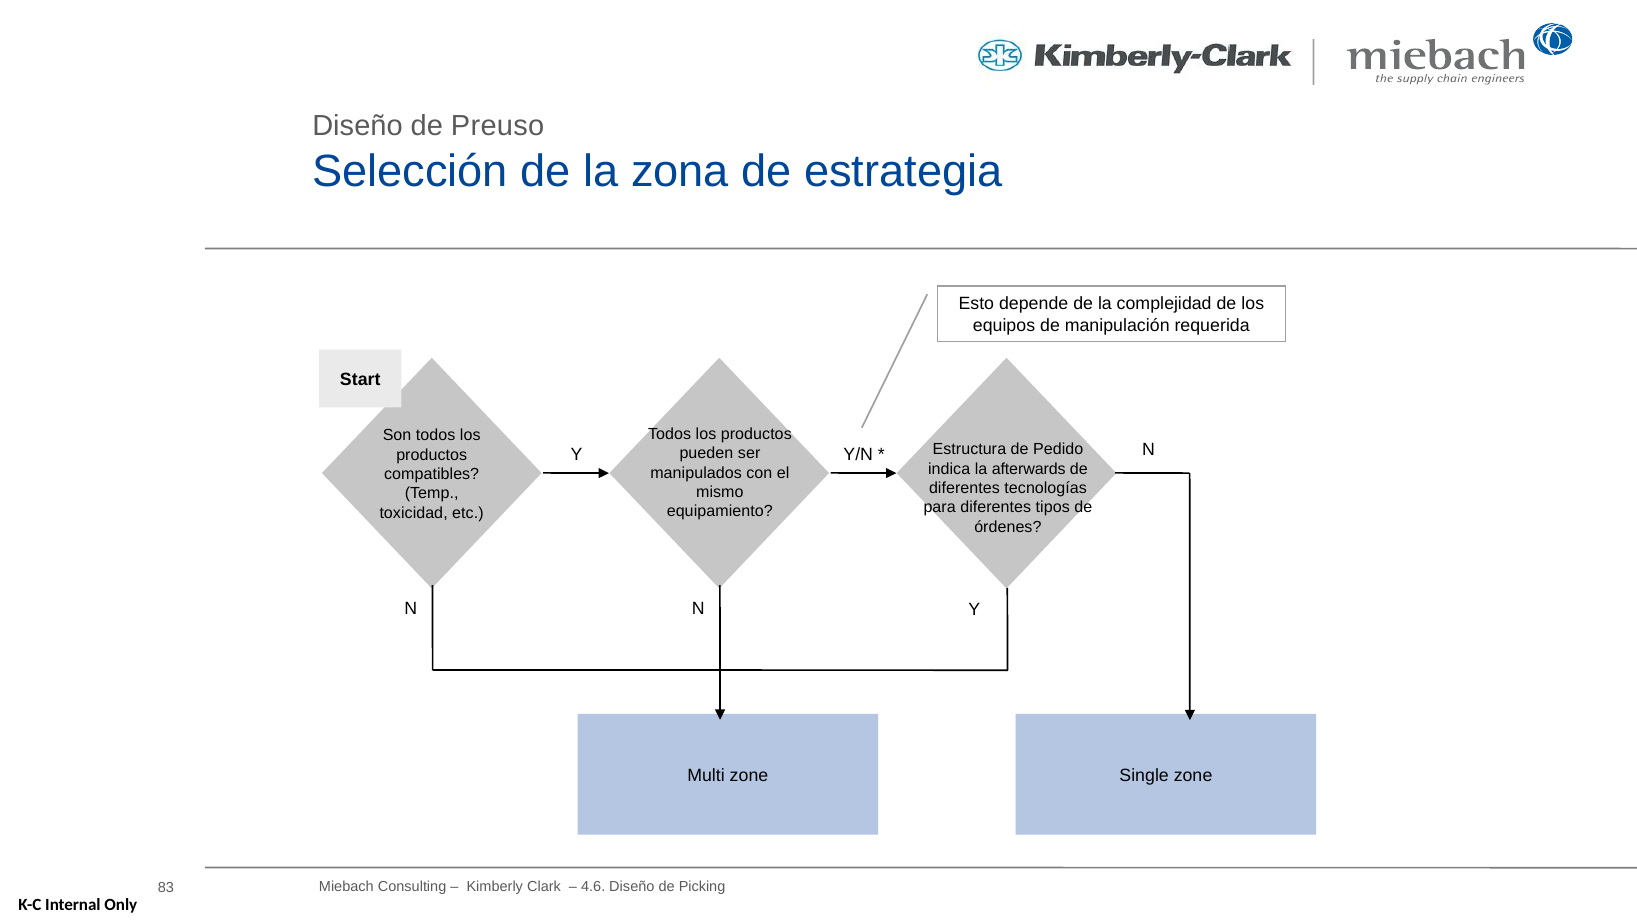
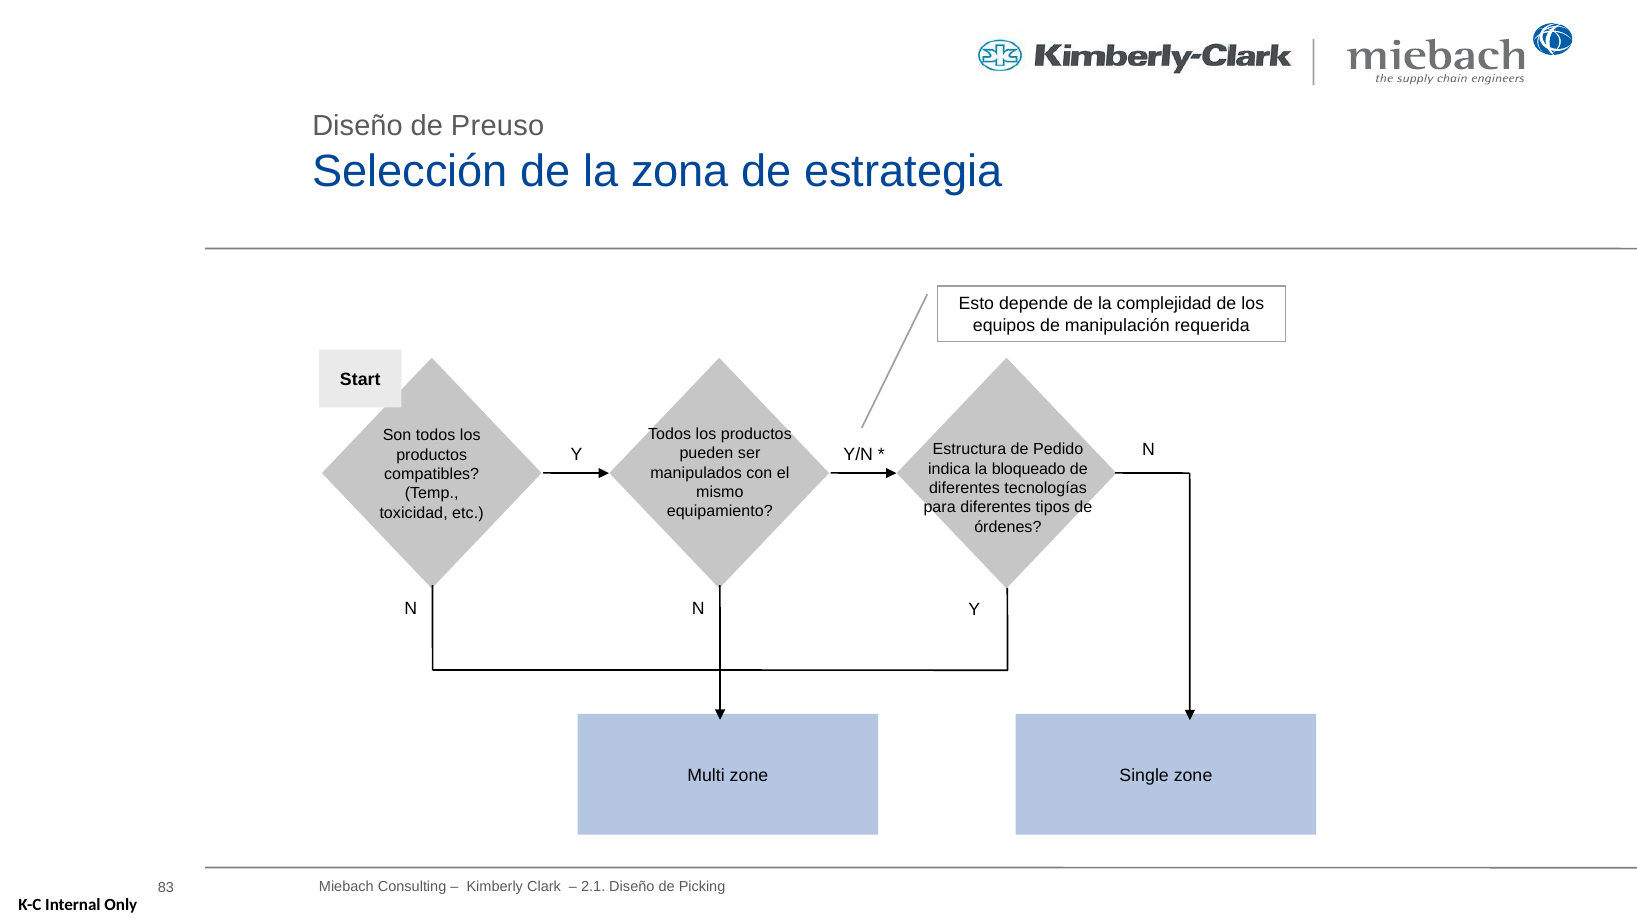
afterwards: afterwards -> bloqueado (1029, 469)
4.6: 4.6 -> 2.1 (593, 887)
